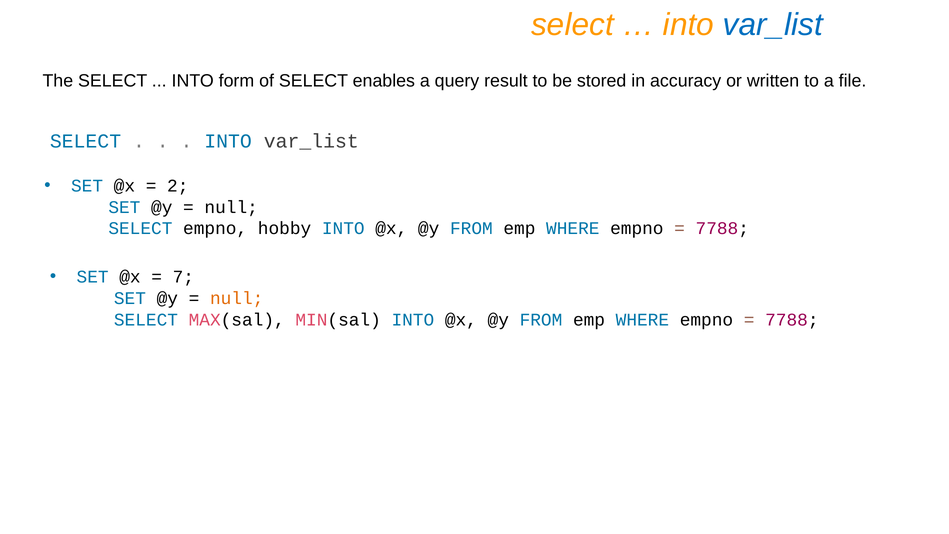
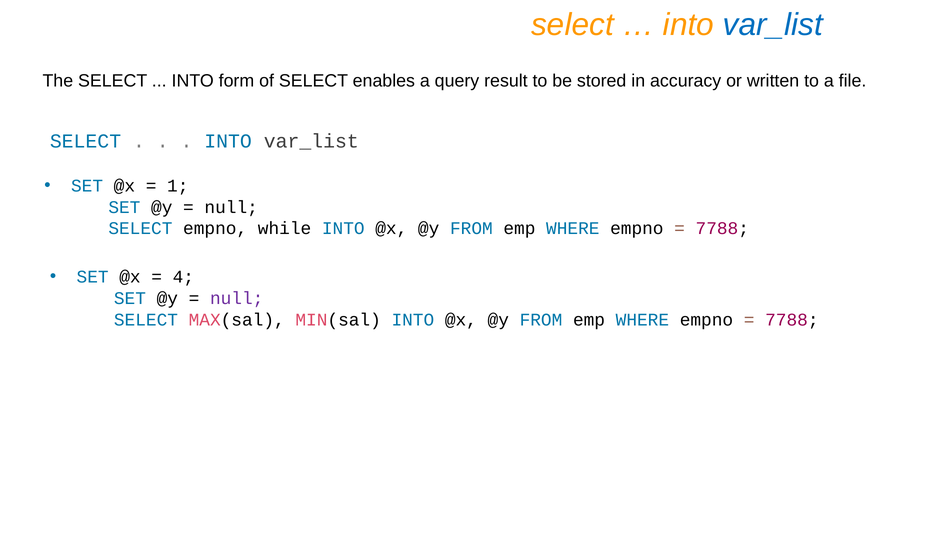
2: 2 -> 1 (178, 186)
hobby: hobby -> while (285, 229)
7: 7 -> 4 (183, 277)
null colour: orange -> purple (237, 298)
